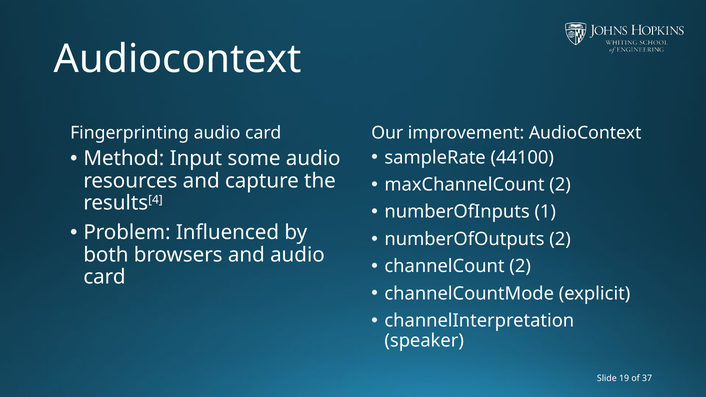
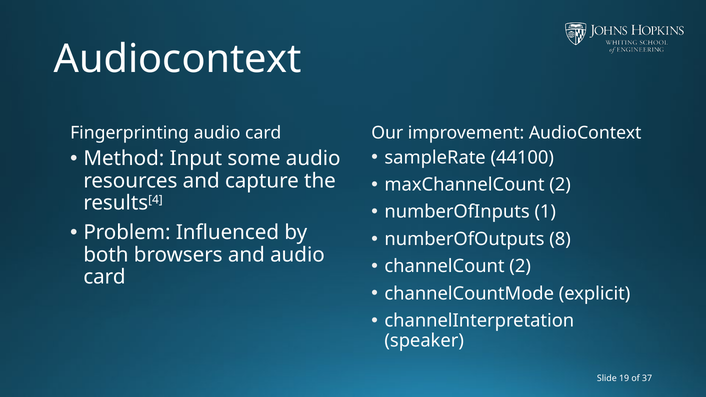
numberOfOutputs 2: 2 -> 8 (560, 239)
